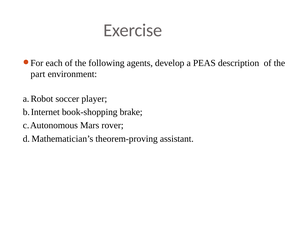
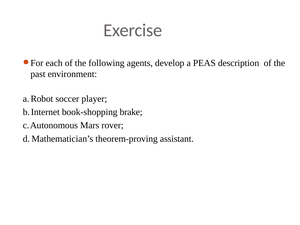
part: part -> past (38, 74)
